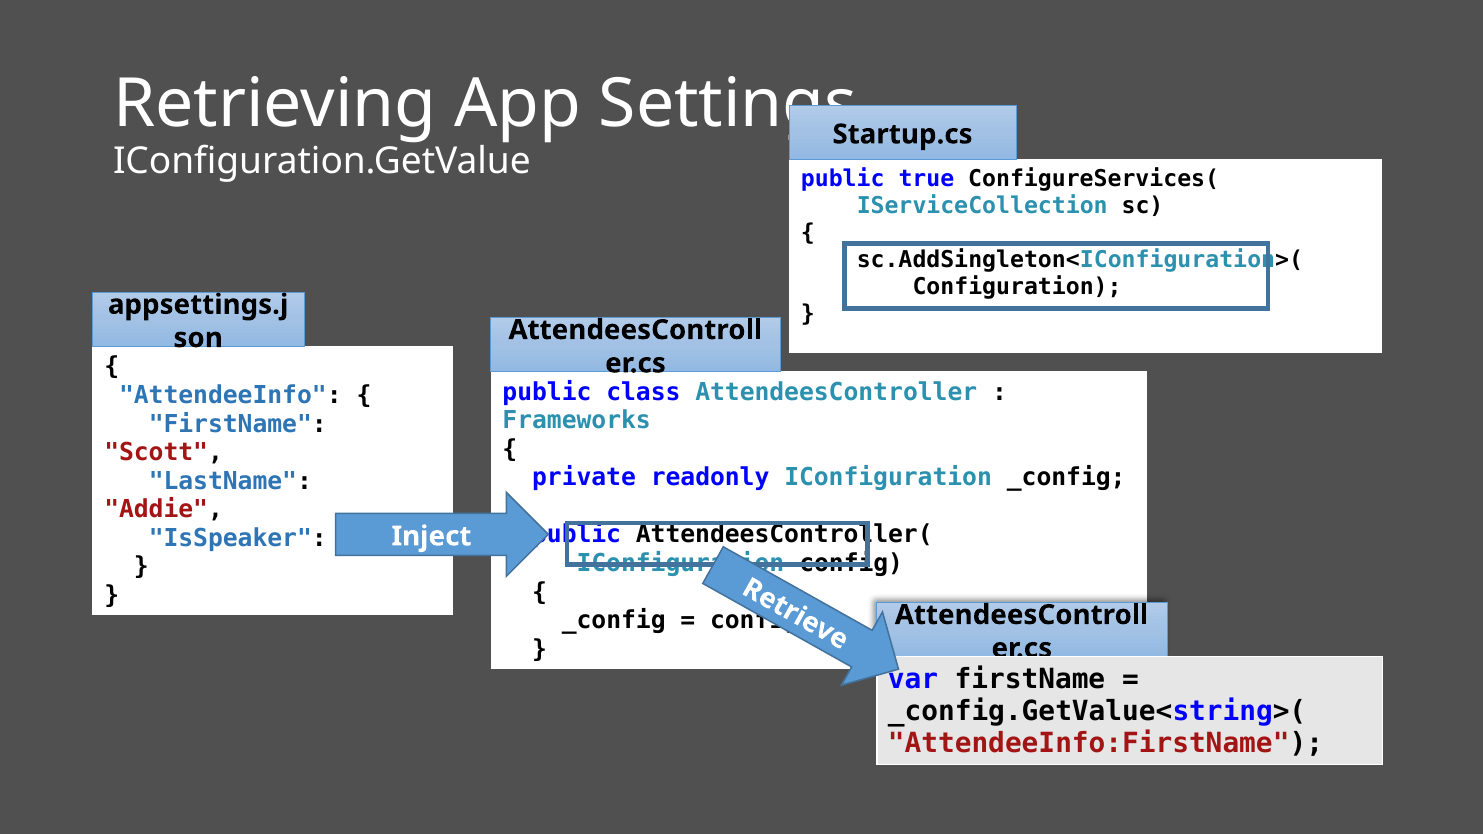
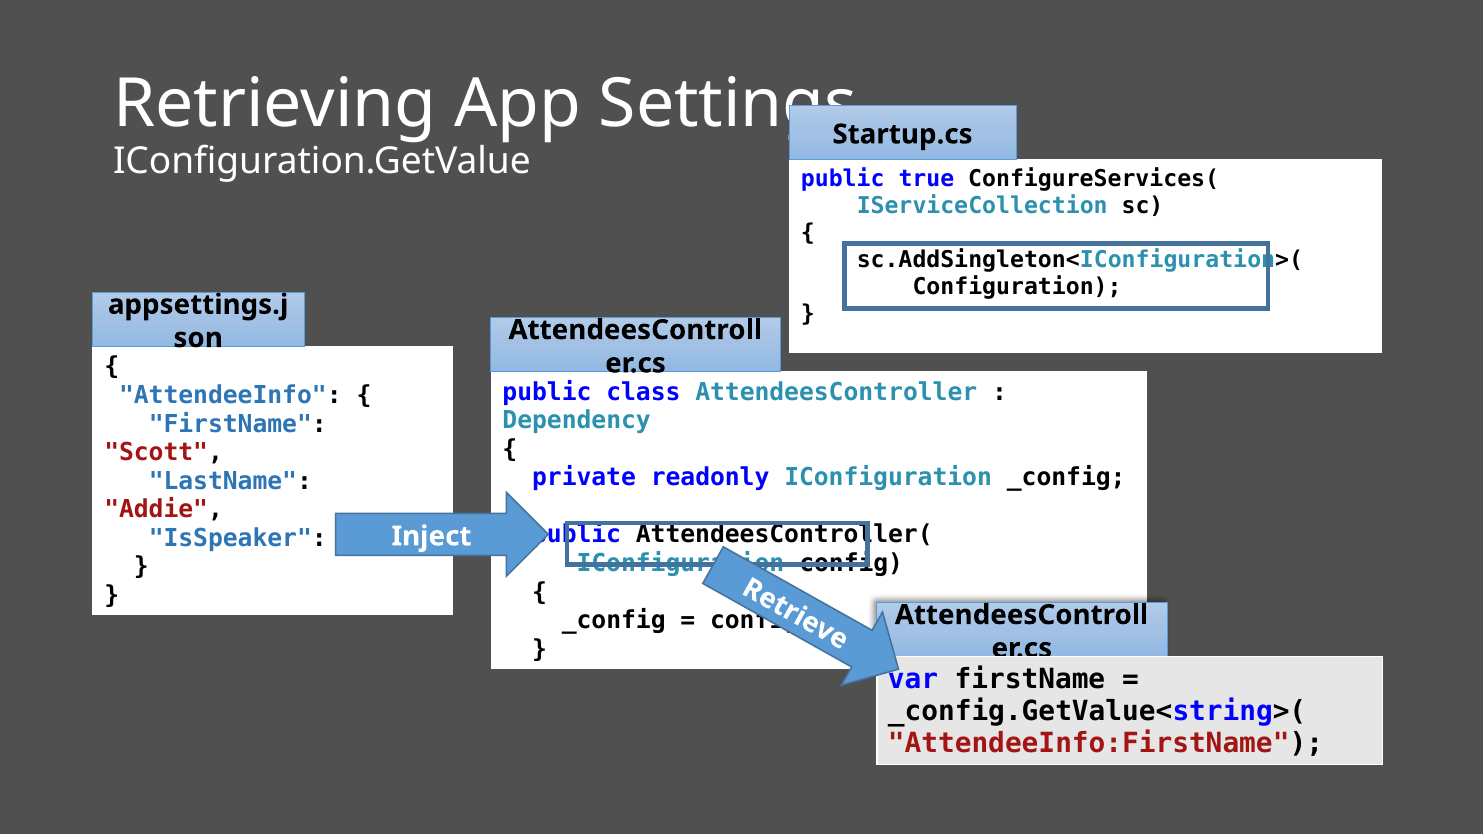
Frameworks: Frameworks -> Dependency (577, 421)
